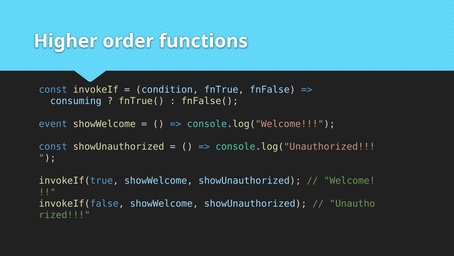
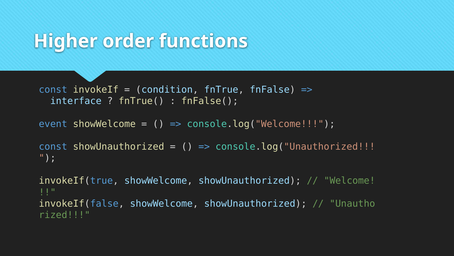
consuming: consuming -> interface (76, 101)
